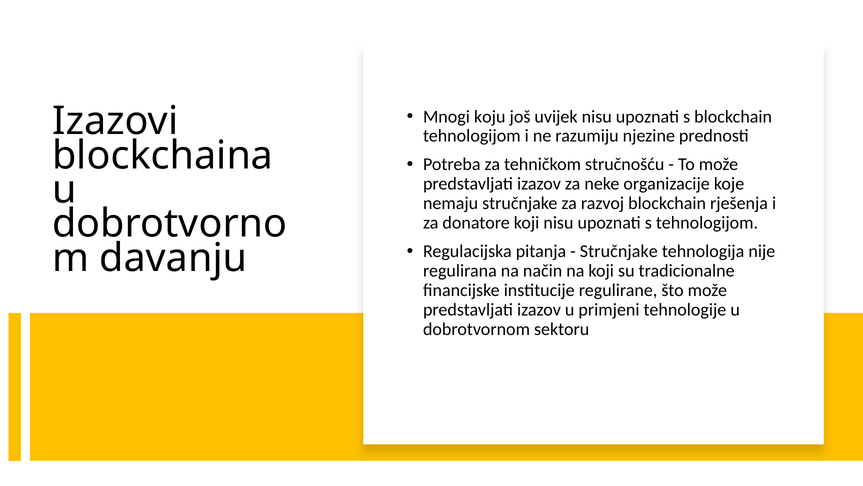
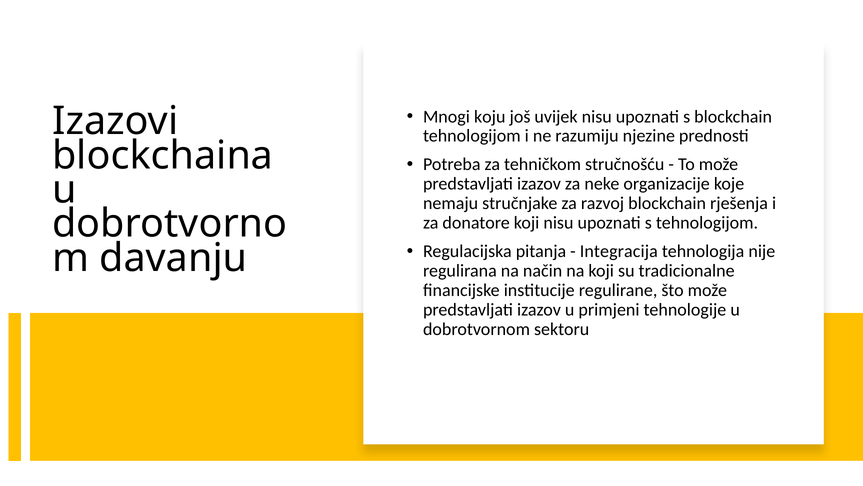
Stručnjake: Stručnjake -> Integracija (619, 251)
